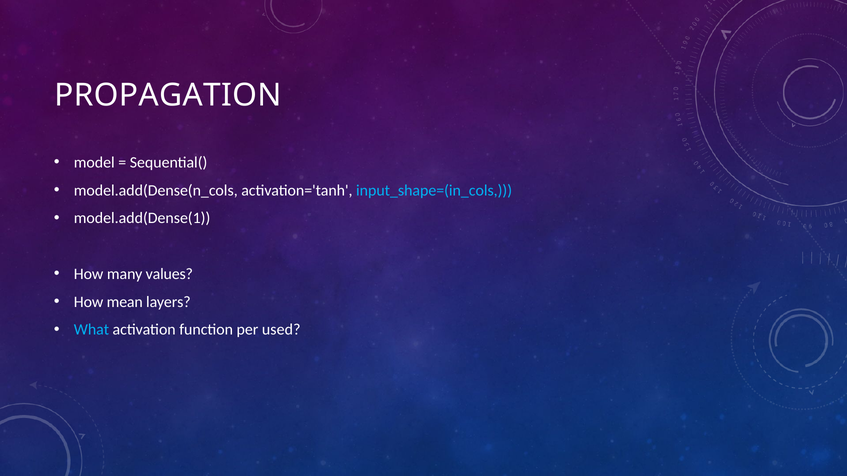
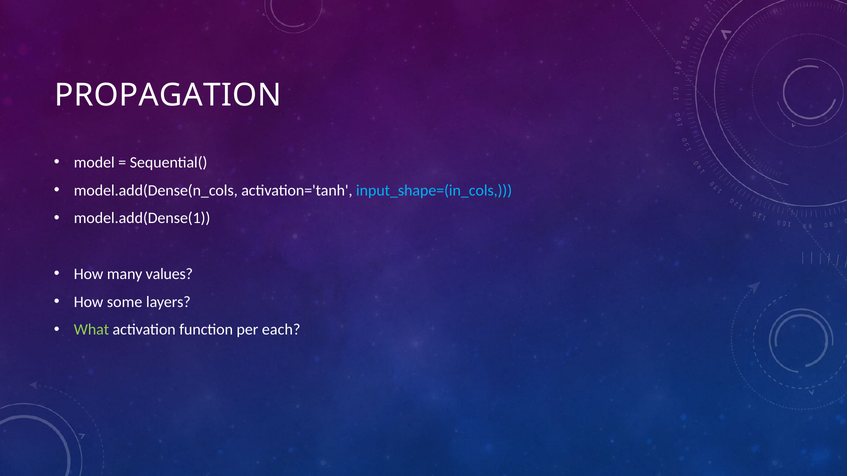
mean: mean -> some (125, 302)
What colour: light blue -> light green (91, 330)
used: used -> each (281, 330)
